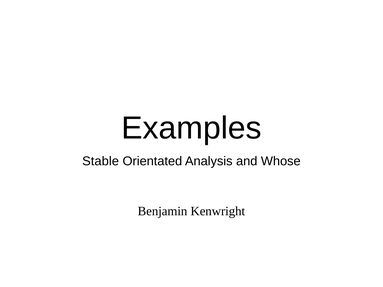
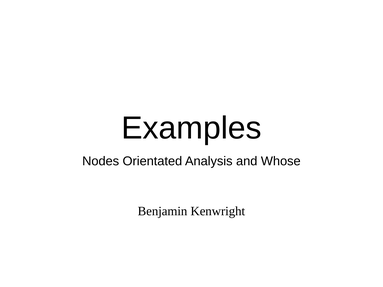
Stable: Stable -> Nodes (101, 161)
